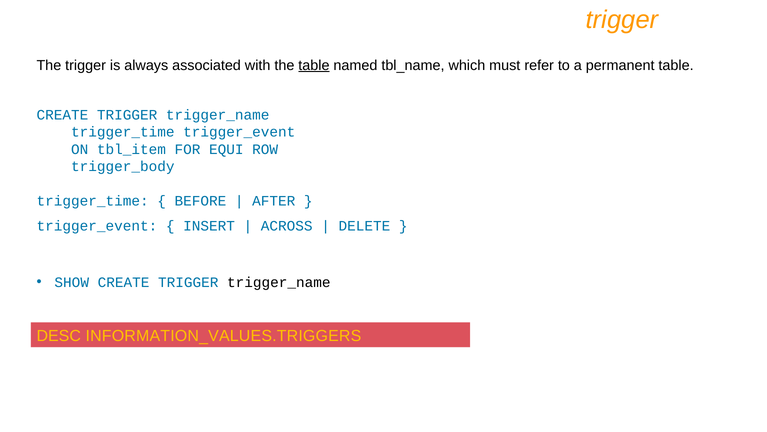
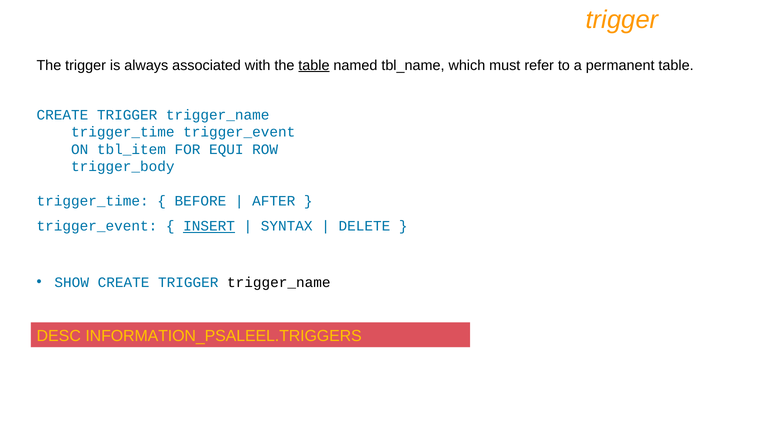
INSERT underline: none -> present (209, 226)
ACROSS: ACROSS -> SYNTAX (287, 226)
INFORMATION_VALUES.TRIGGERS: INFORMATION_VALUES.TRIGGERS -> INFORMATION_PSALEEL.TRIGGERS (224, 335)
